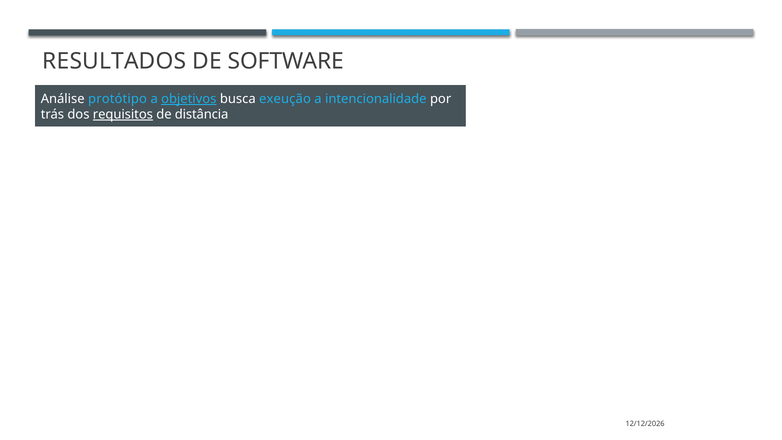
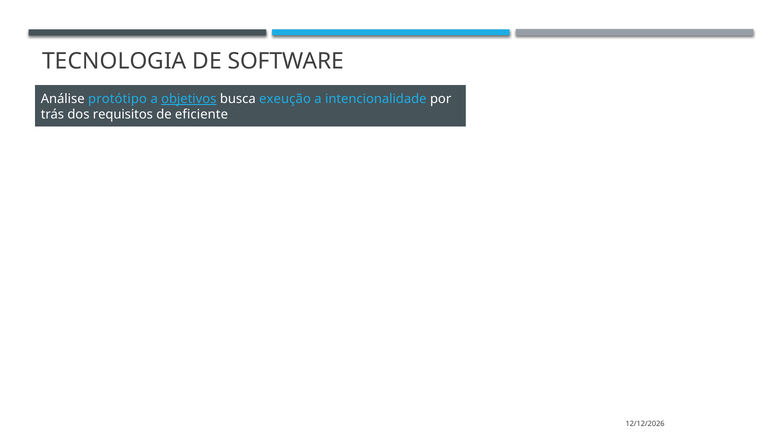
RESULTADOS: RESULTADOS -> TECNOLOGIA (114, 61)
requisitos underline: present -> none (123, 114)
distância: distância -> eficiente (201, 114)
